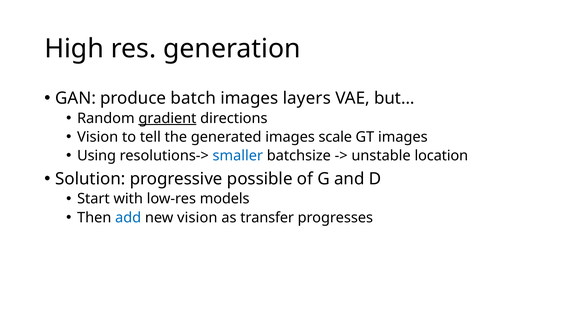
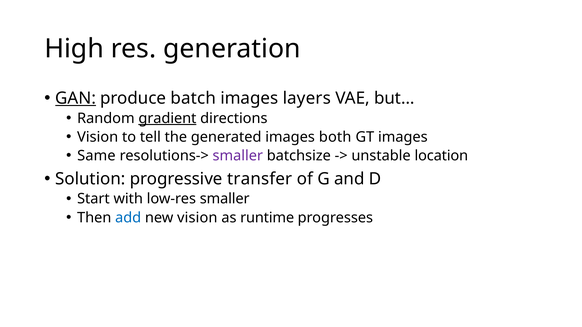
GAN underline: none -> present (76, 98)
scale: scale -> both (335, 137)
Using: Using -> Same (96, 156)
smaller colour: blue -> purple (238, 156)
possible: possible -> transfer (260, 179)
low-res models: models -> smaller (225, 199)
transfer: transfer -> runtime (267, 218)
